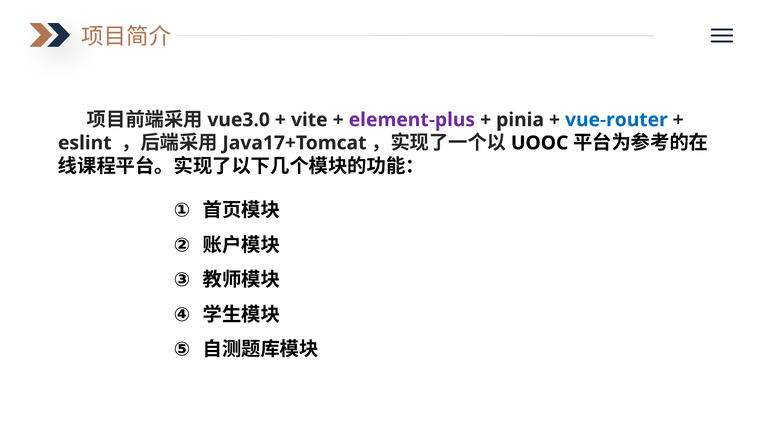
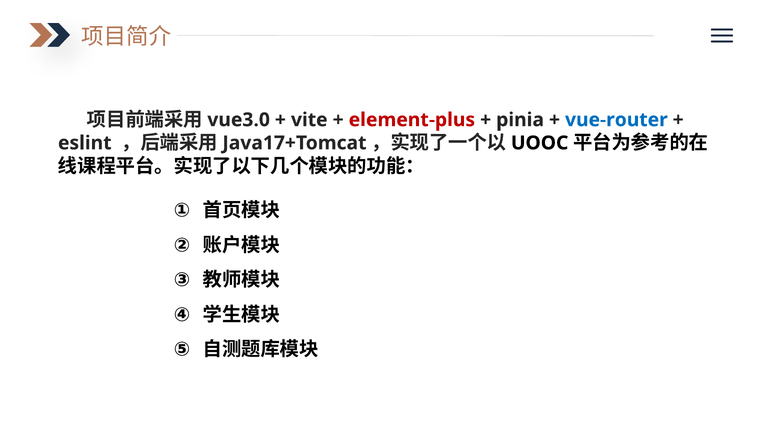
element-plus colour: purple -> red (412, 120)
